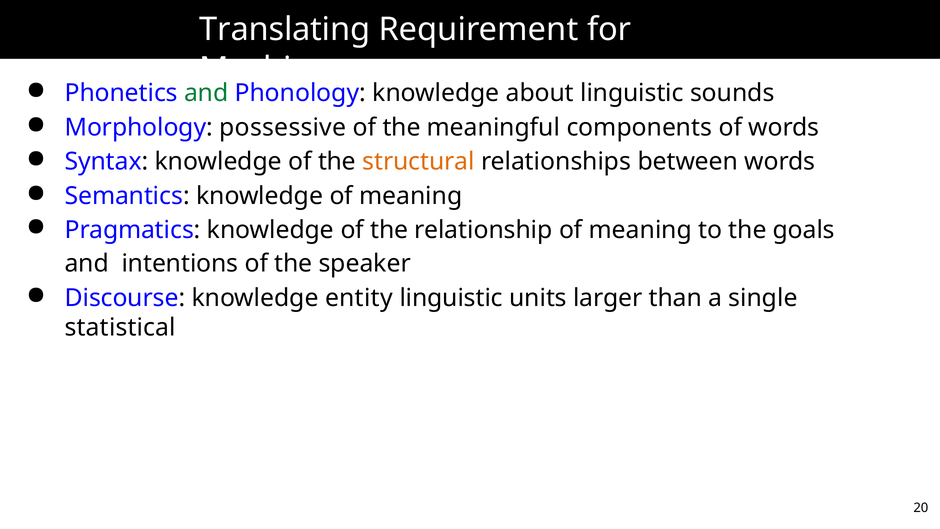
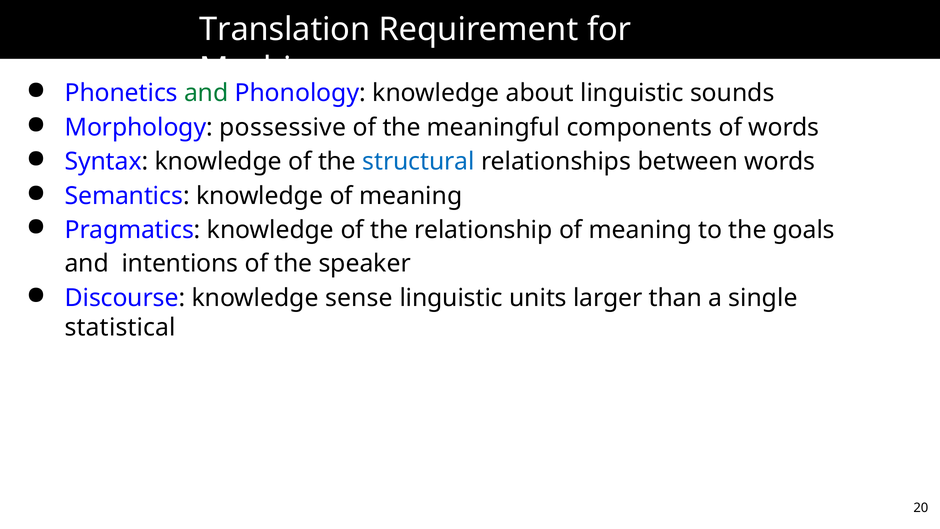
Translating: Translating -> Translation (285, 30)
structural colour: orange -> blue (419, 162)
entity: entity -> sense (359, 298)
